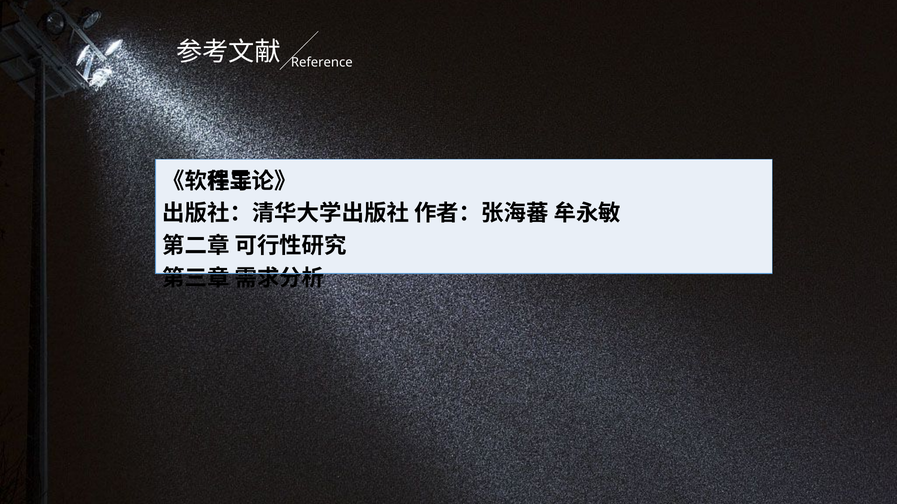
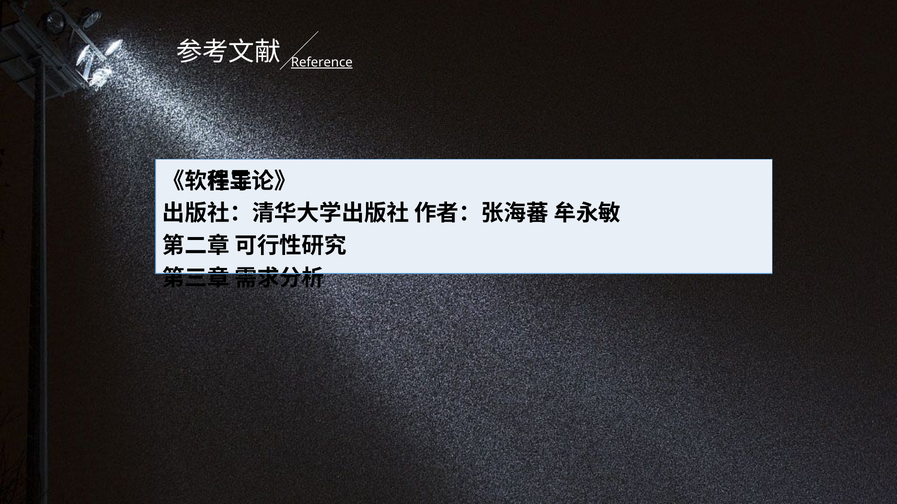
Reference underline: none -> present (322, 63)
